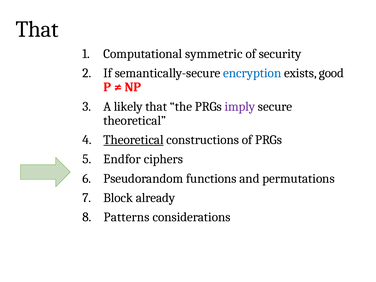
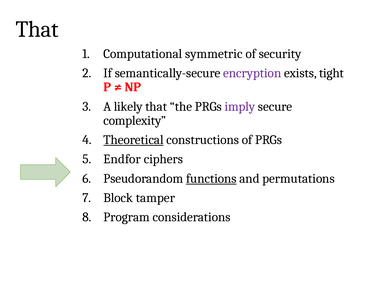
encryption colour: blue -> purple (252, 73)
good: good -> tight (331, 73)
theoretical: theoretical -> complexity (135, 121)
functions underline: none -> present (211, 178)
already: already -> tamper (155, 198)
Patterns: Patterns -> Program (127, 217)
